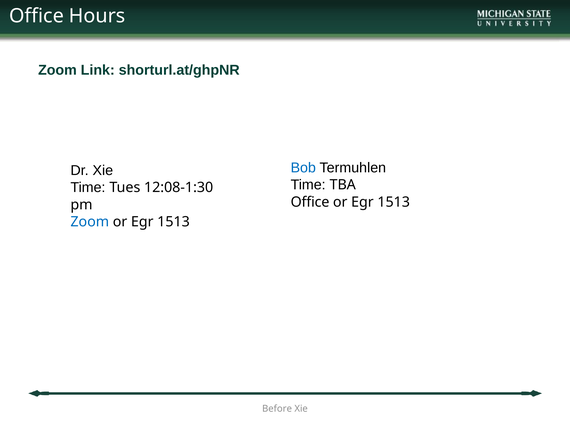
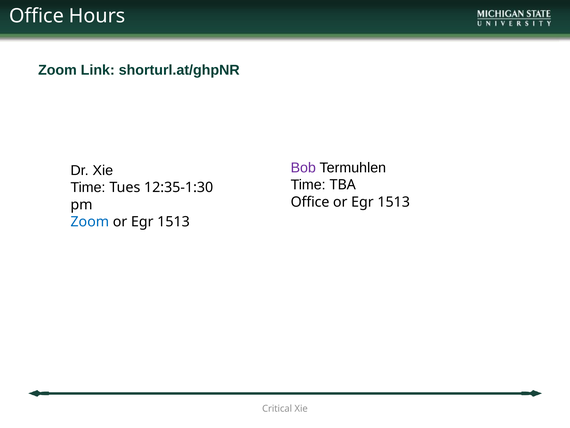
Bob colour: blue -> purple (303, 168)
12:08-1:30: 12:08-1:30 -> 12:35-1:30 (179, 187)
Before: Before -> Critical (277, 408)
